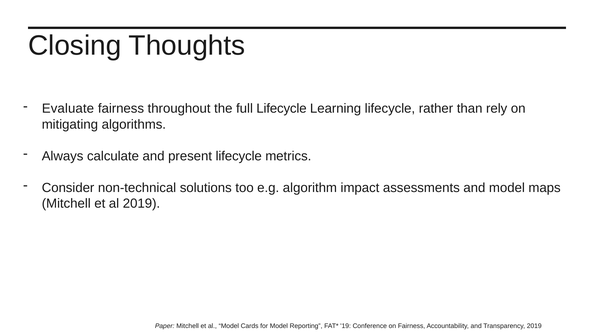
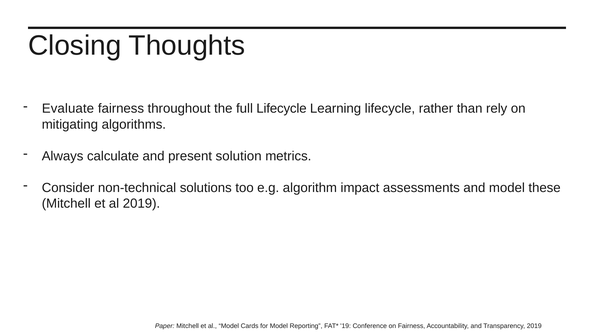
present lifecycle: lifecycle -> solution (239, 156)
maps: maps -> these (545, 188)
